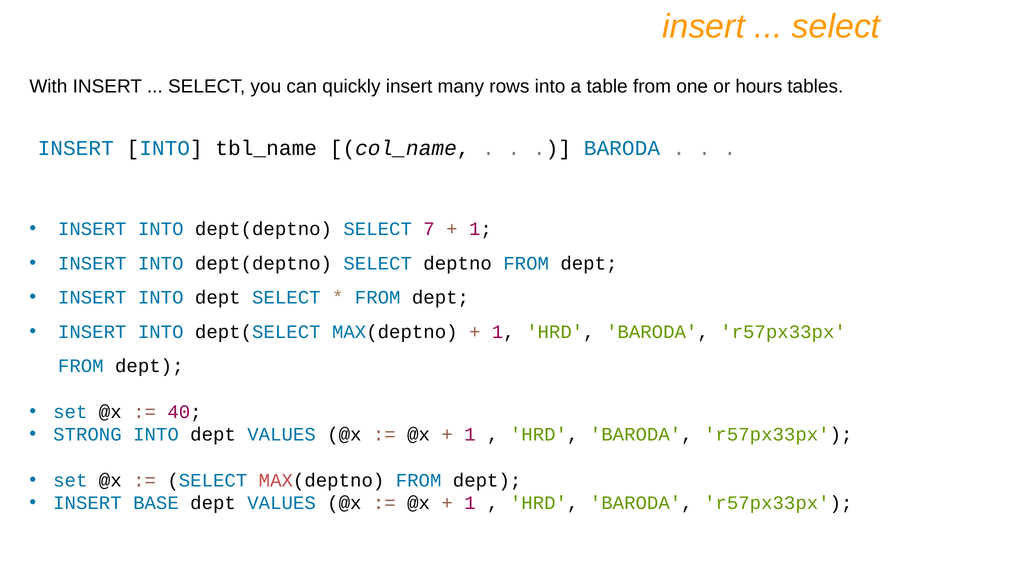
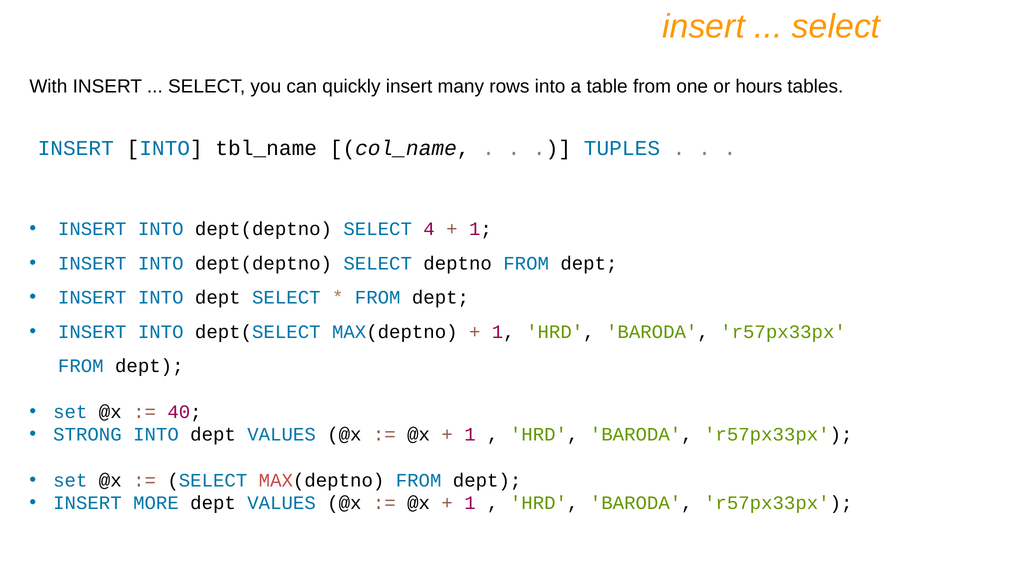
BARODA: BARODA -> TUPLES (622, 148)
7: 7 -> 4 (429, 229)
BASE: BASE -> MORE (156, 503)
